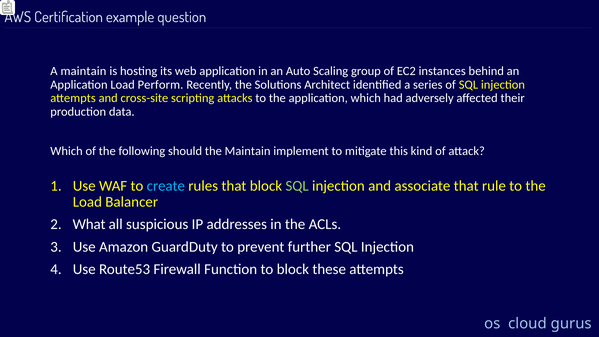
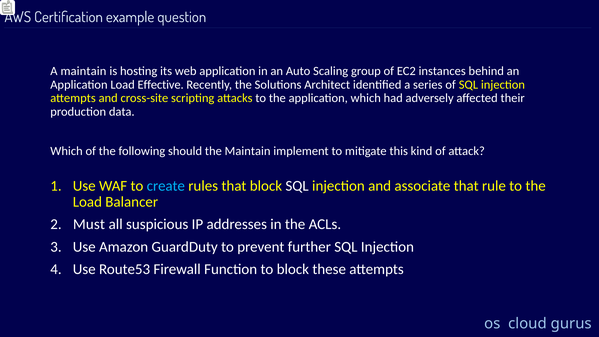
Perform: Perform -> Effective (161, 85)
SQL colour: light green -> white (297, 186)
What: What -> Must (89, 224)
